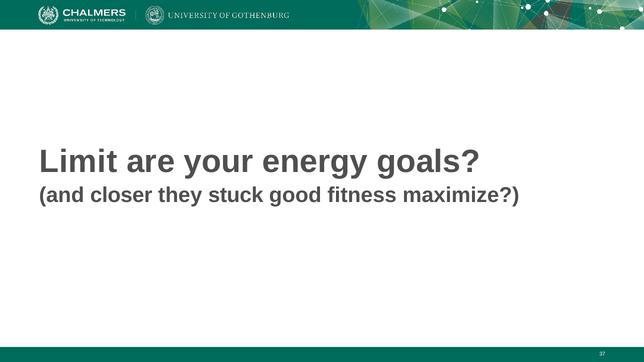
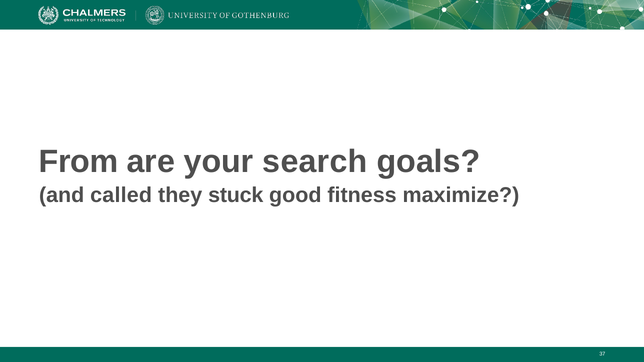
Limit: Limit -> From (79, 162)
energy: energy -> search (315, 162)
closer: closer -> called (121, 195)
